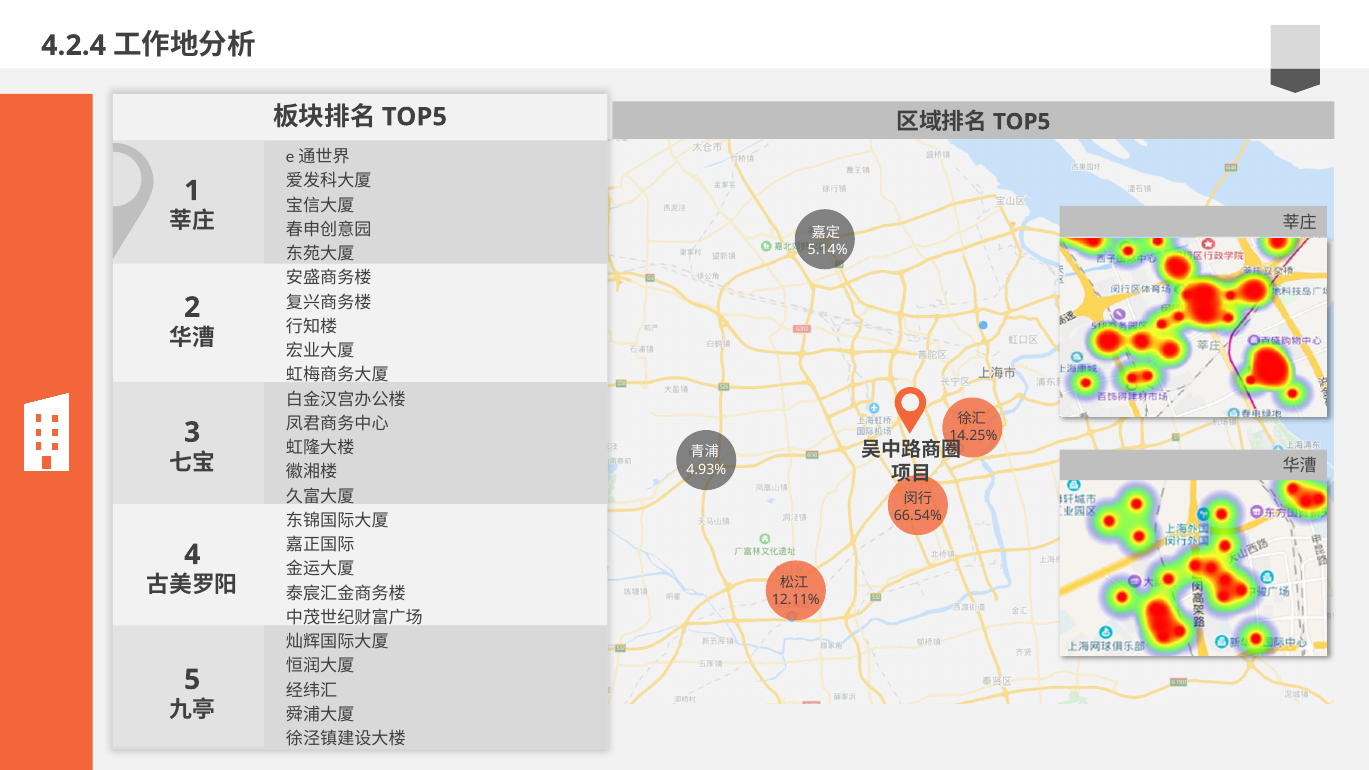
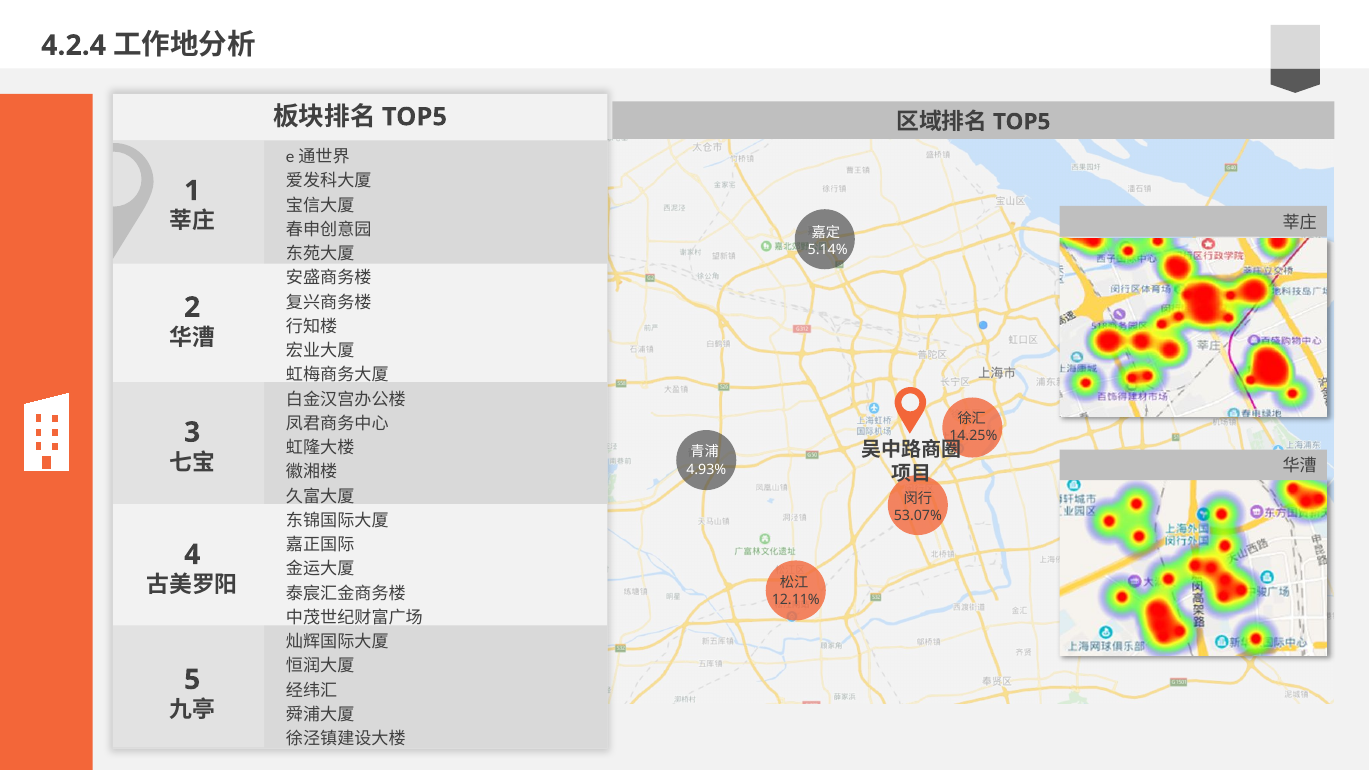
66.54%: 66.54% -> 53.07% (918, 516)
